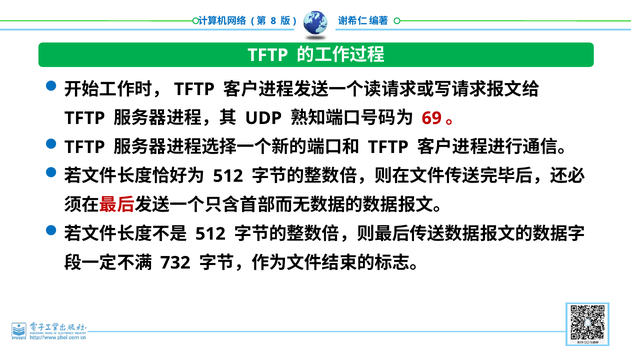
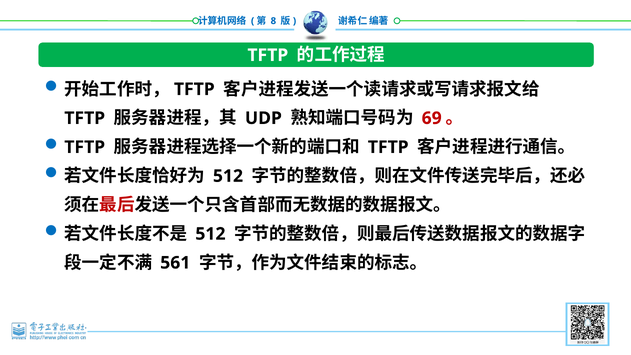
732: 732 -> 561 (175, 263)
